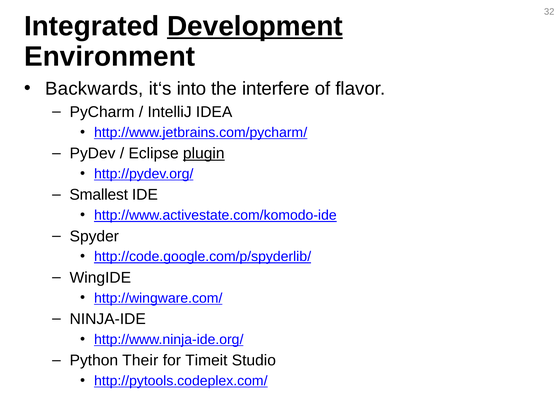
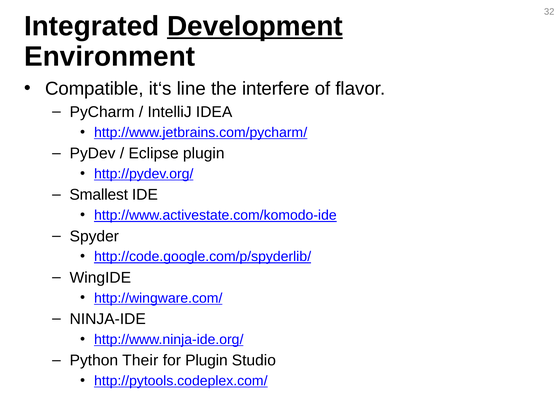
Backwards: Backwards -> Compatible (94, 89)
into: into -> line (191, 89)
plugin underline: present -> none (204, 153)
for Timeit: Timeit -> Plugin (206, 360)
